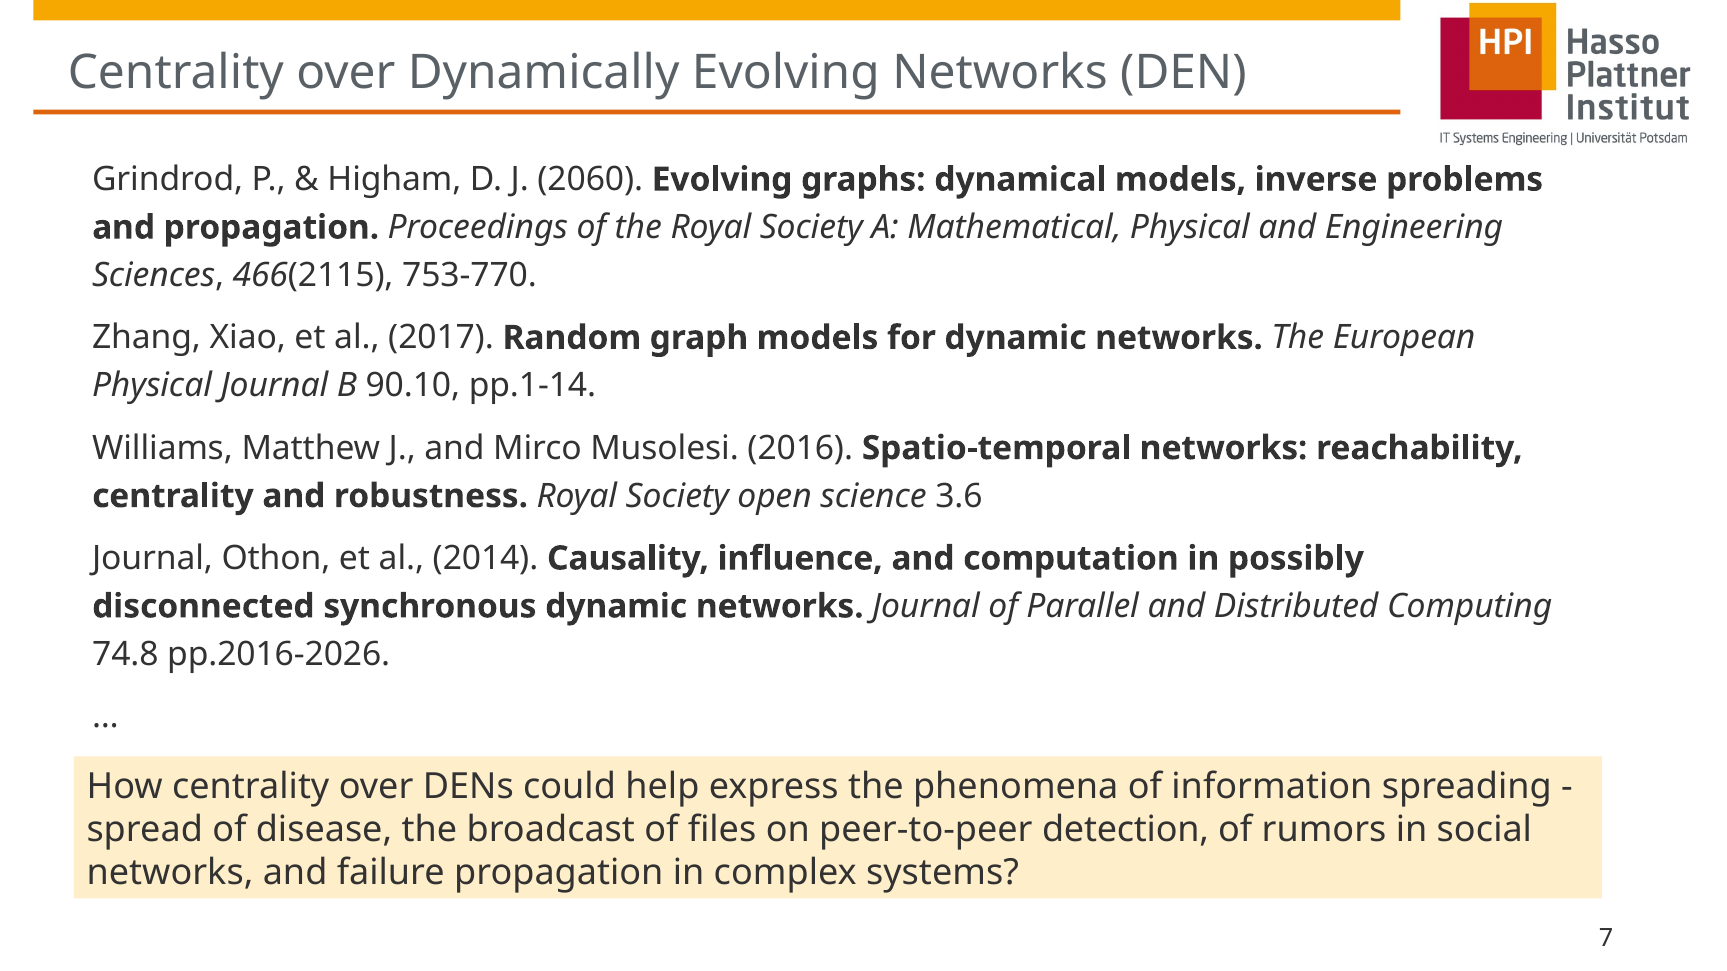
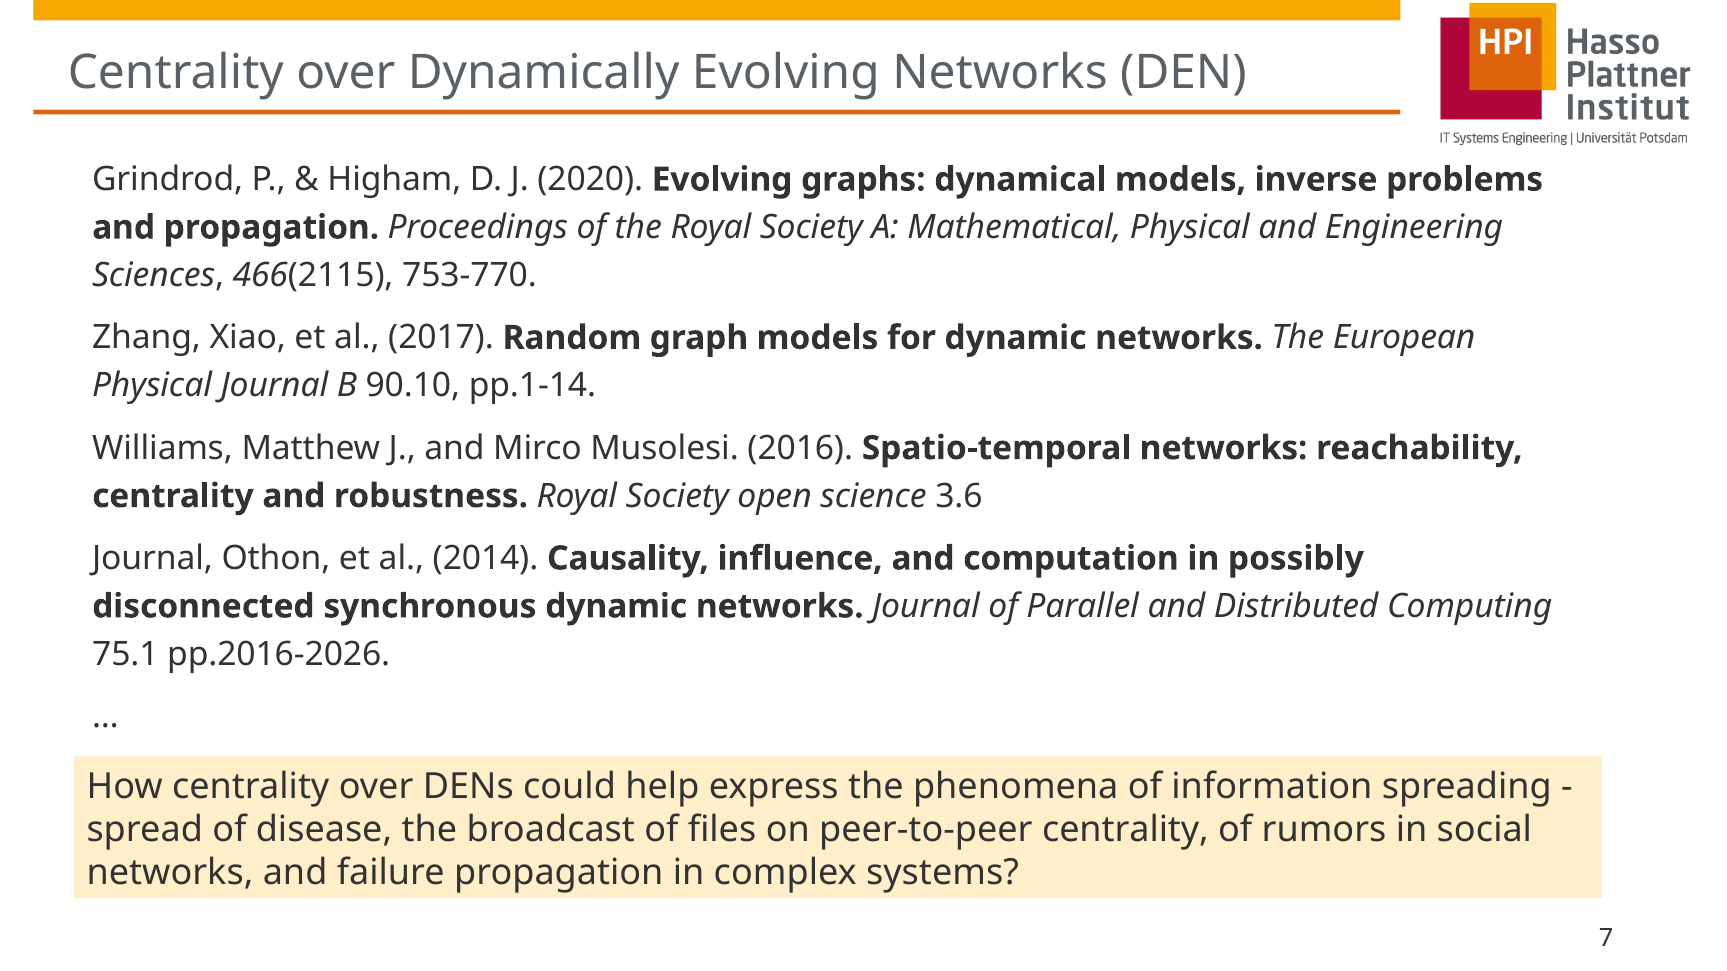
2060: 2060 -> 2020 (590, 180)
74.8: 74.8 -> 75.1 (125, 655)
peer-to-peer detection: detection -> centrality (1125, 830)
